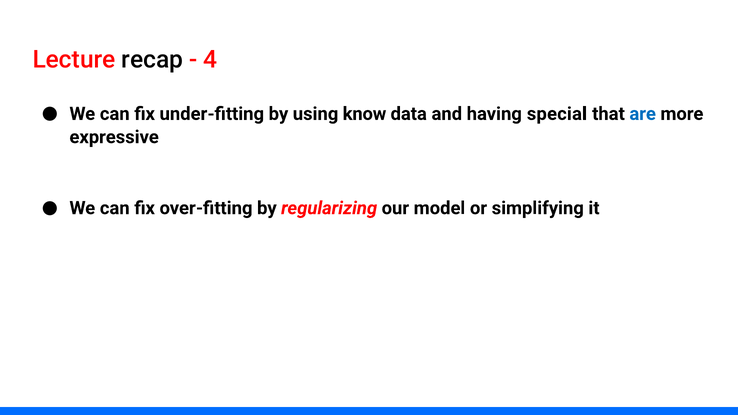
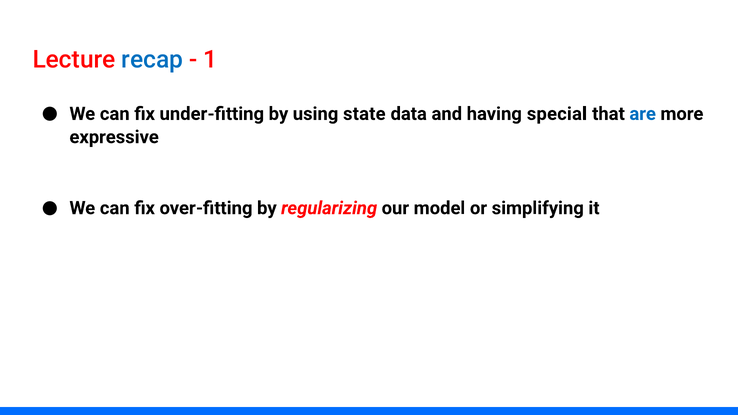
recap colour: black -> blue (152, 60)
4: 4 -> 1 (210, 60)
know: know -> state (364, 114)
